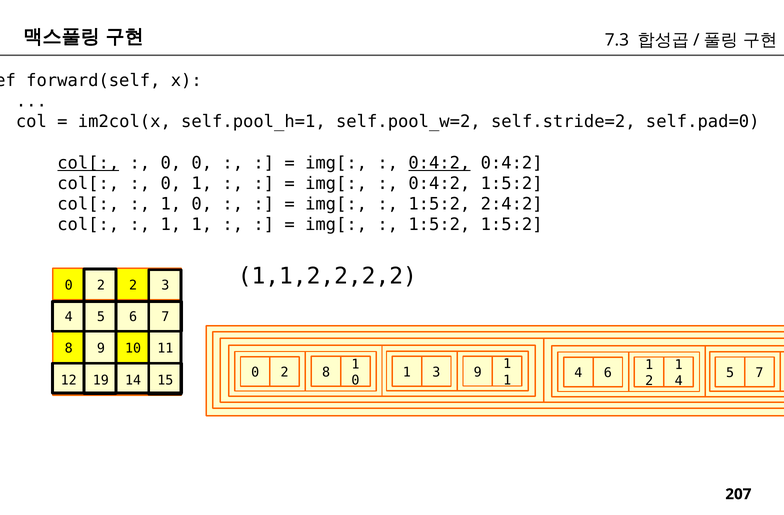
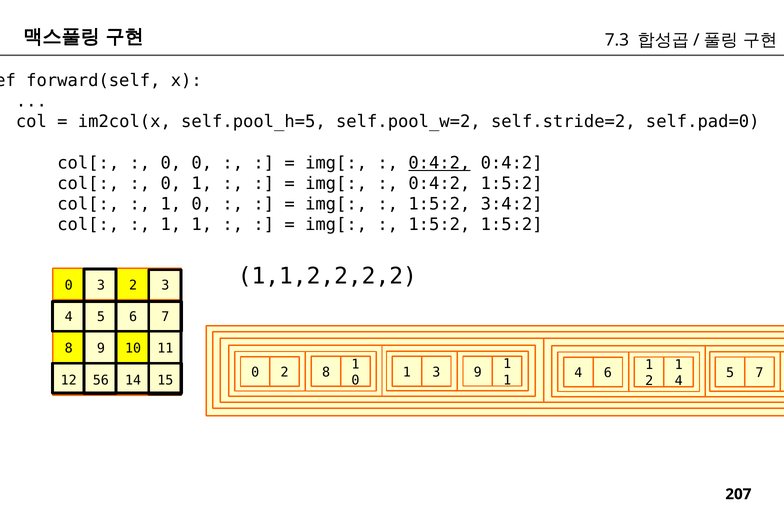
self.pool_h=1: self.pool_h=1 -> self.pool_h=5 (253, 122)
col[ underline: present -> none (88, 163)
2:4:2: 2:4:2 -> 3:4:2 (512, 204)
2: 2 -> 3 (101, 285)
19: 19 -> 56 (101, 380)
